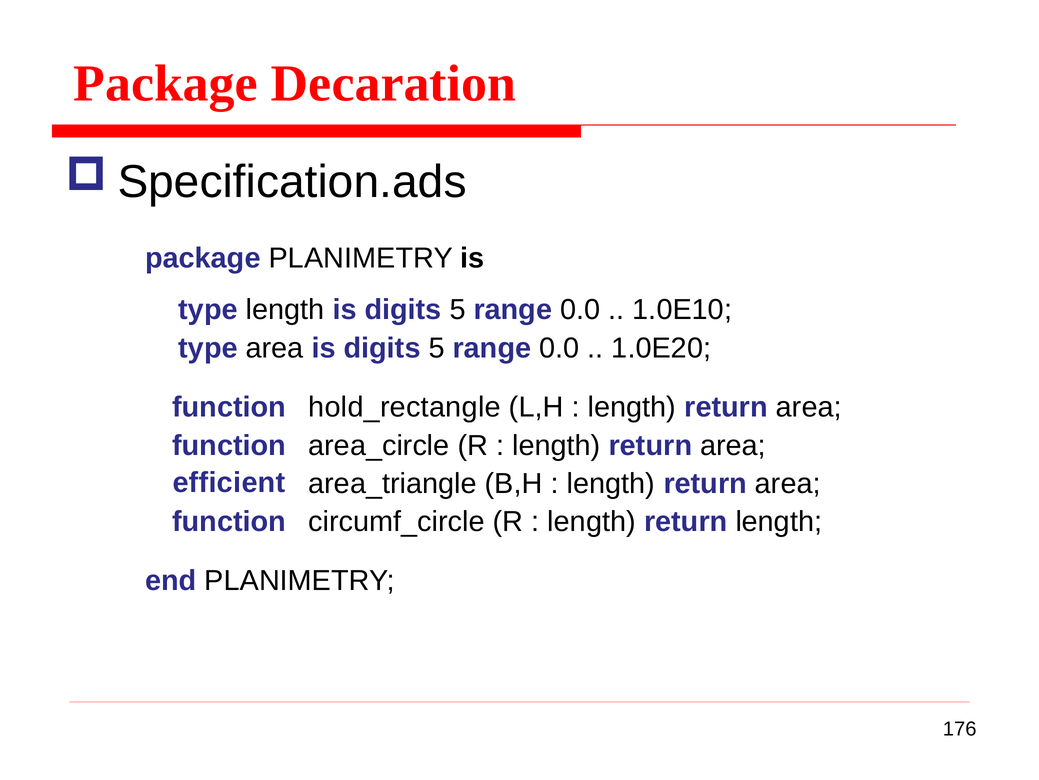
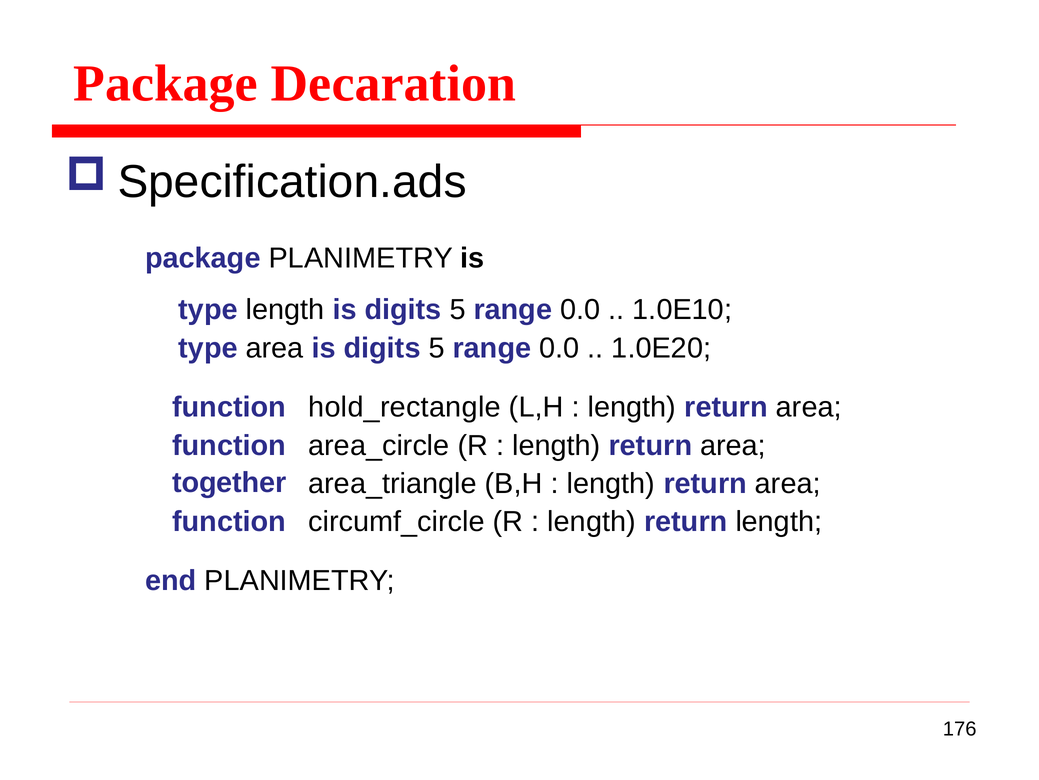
efficient: efficient -> together (229, 482)
